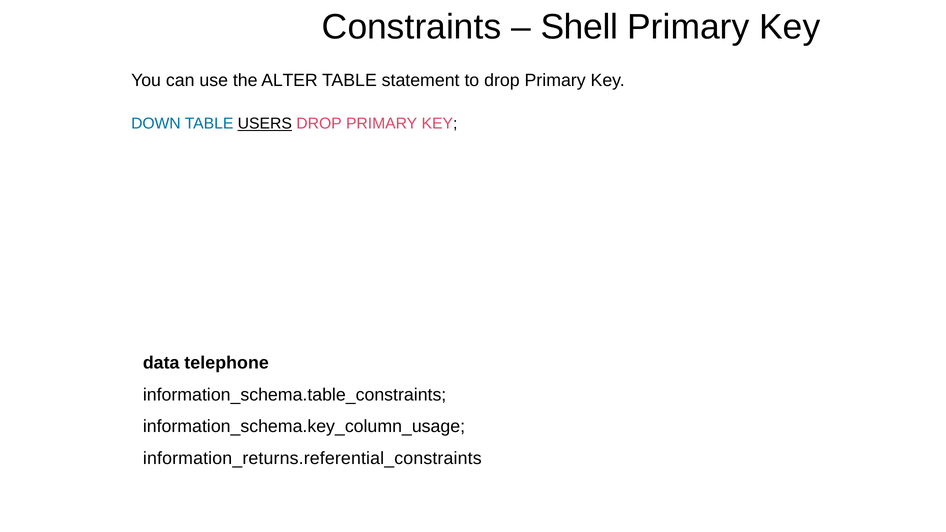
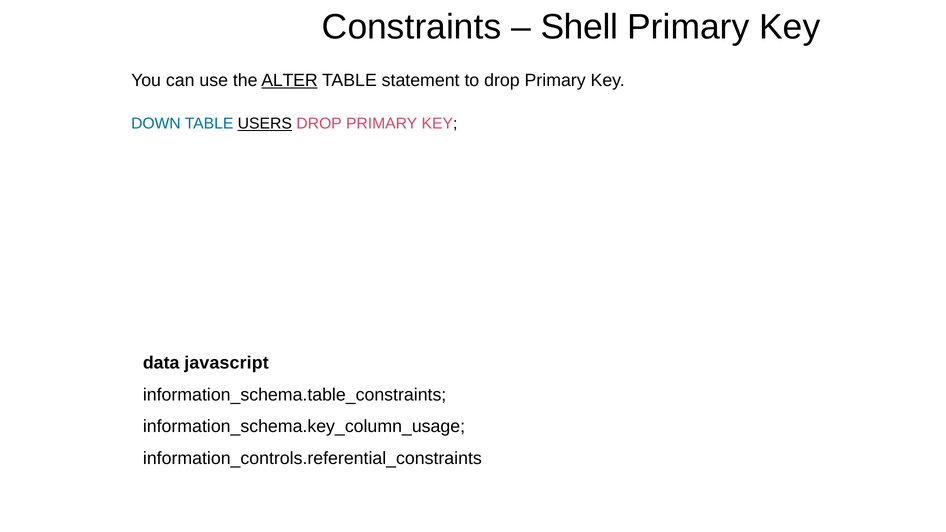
ALTER underline: none -> present (289, 80)
telephone: telephone -> javascript (227, 363)
information_returns.referential_constraints: information_returns.referential_constraints -> information_controls.referential_constraints (312, 459)
